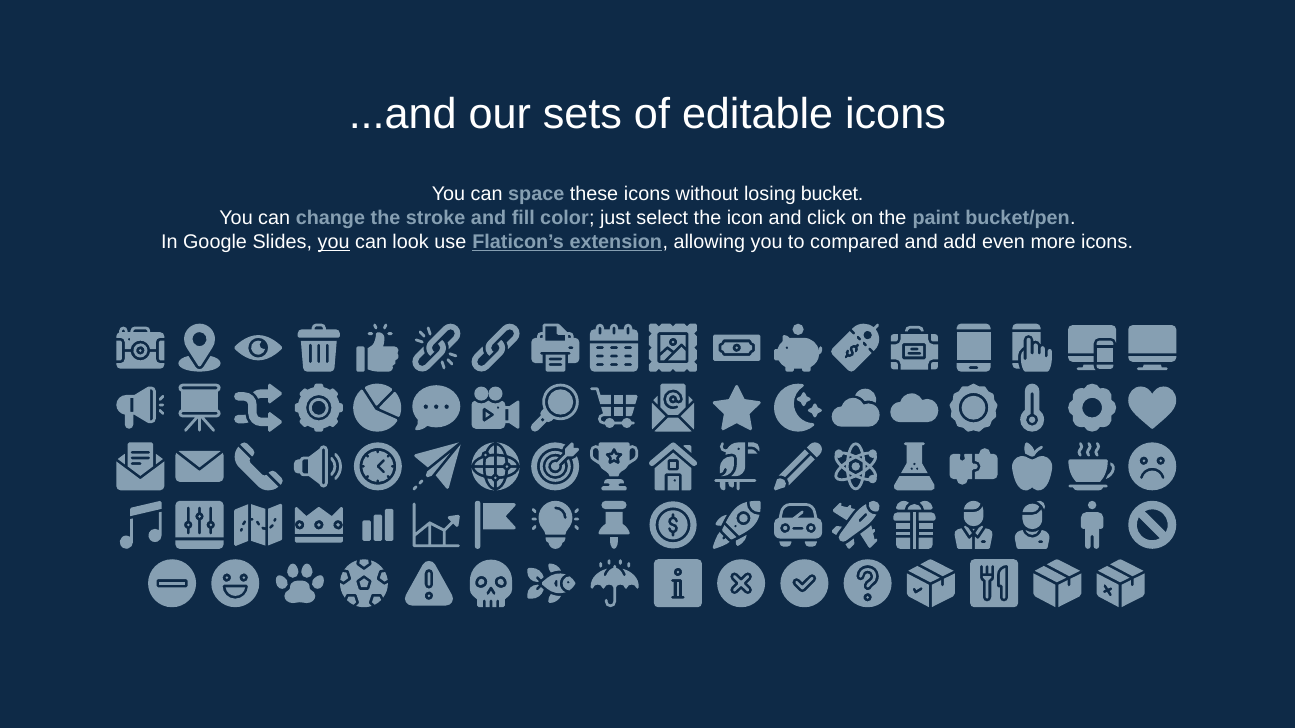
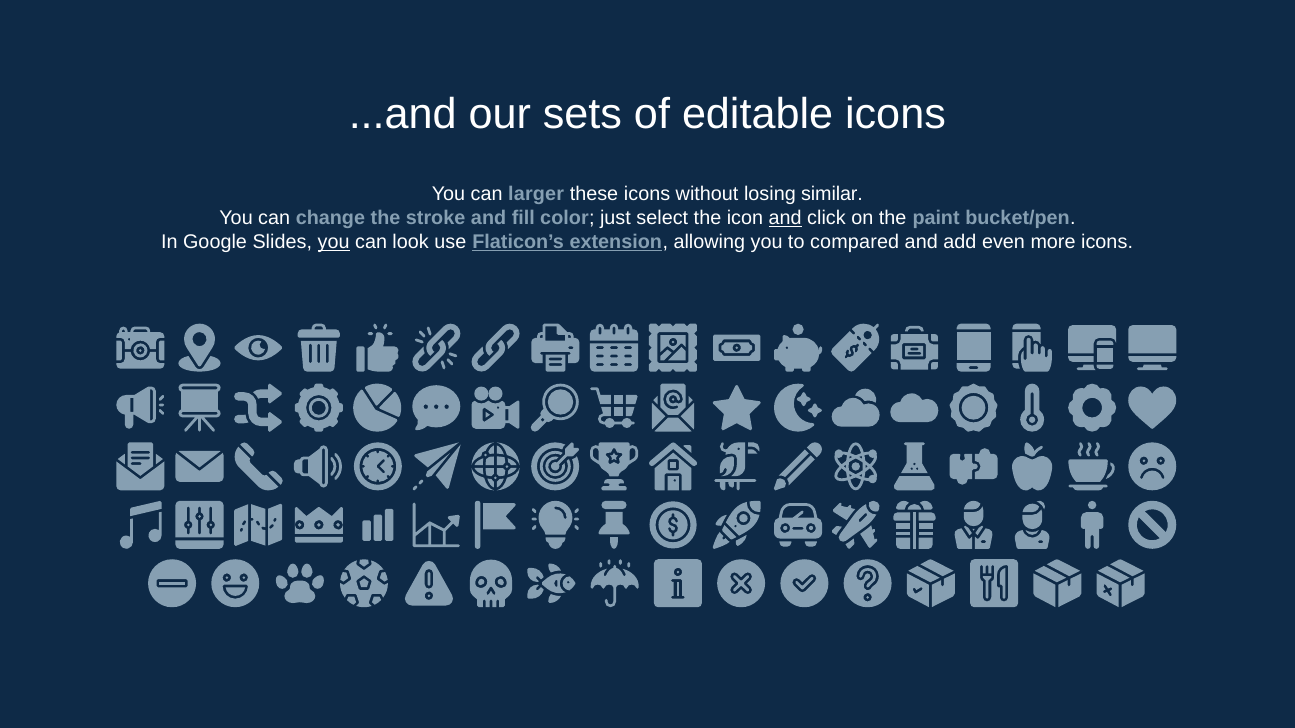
space: space -> larger (536, 194)
bucket: bucket -> similar (832, 194)
and underline: none -> present (785, 218)
